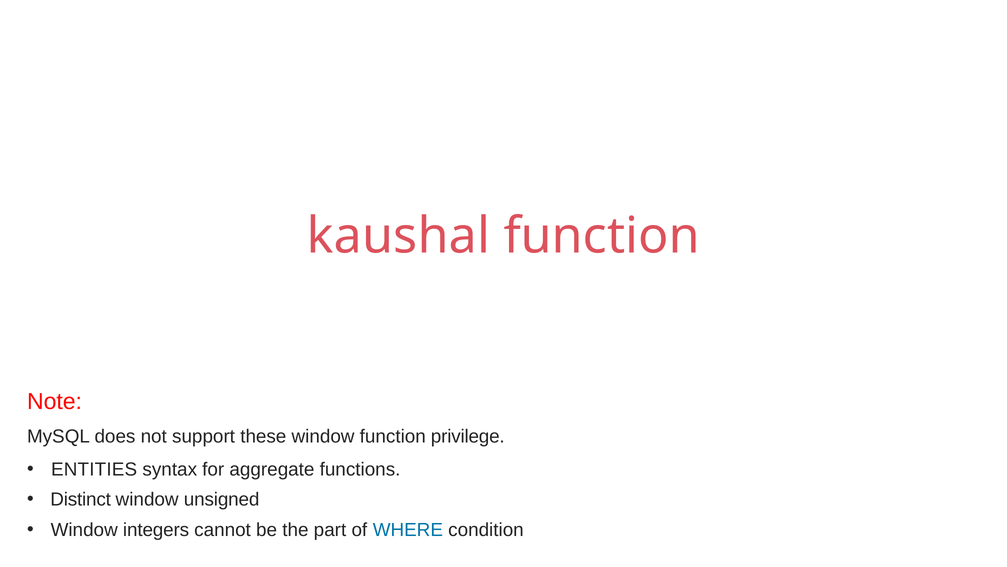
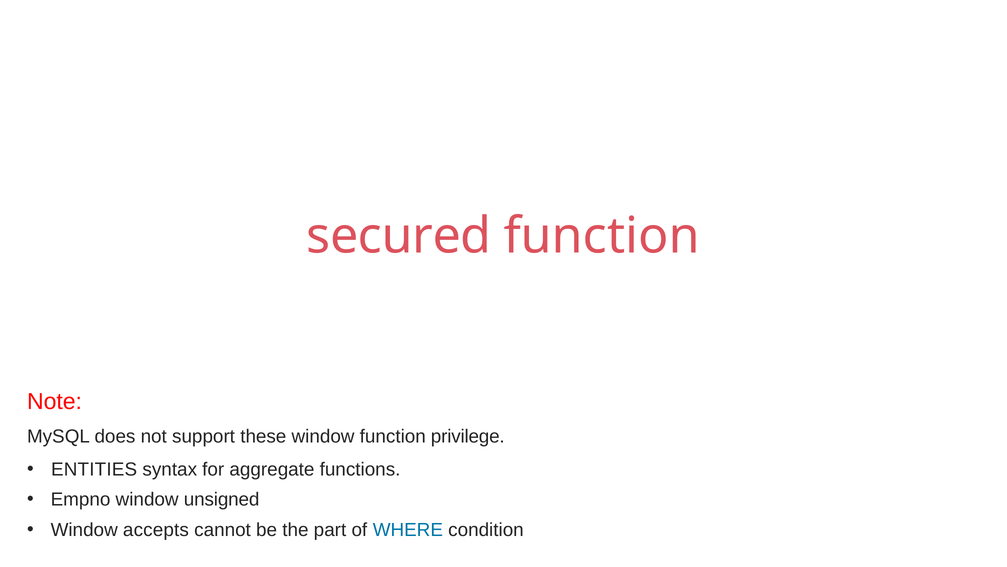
kaushal: kaushal -> secured (399, 236)
Distinct: Distinct -> Empno (81, 499)
integers: integers -> accepts (156, 529)
